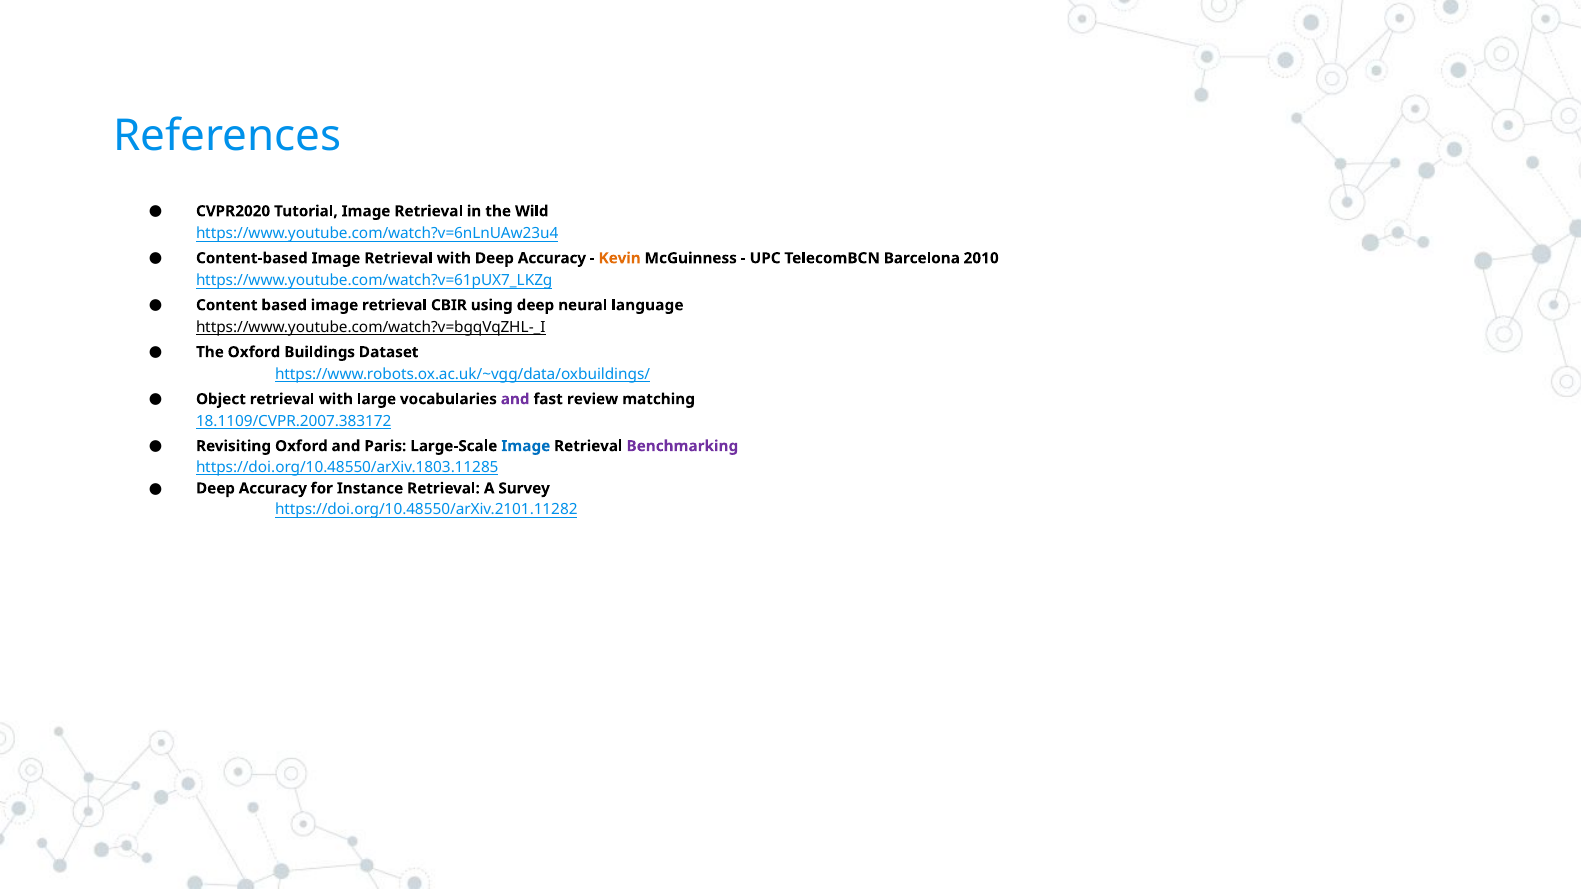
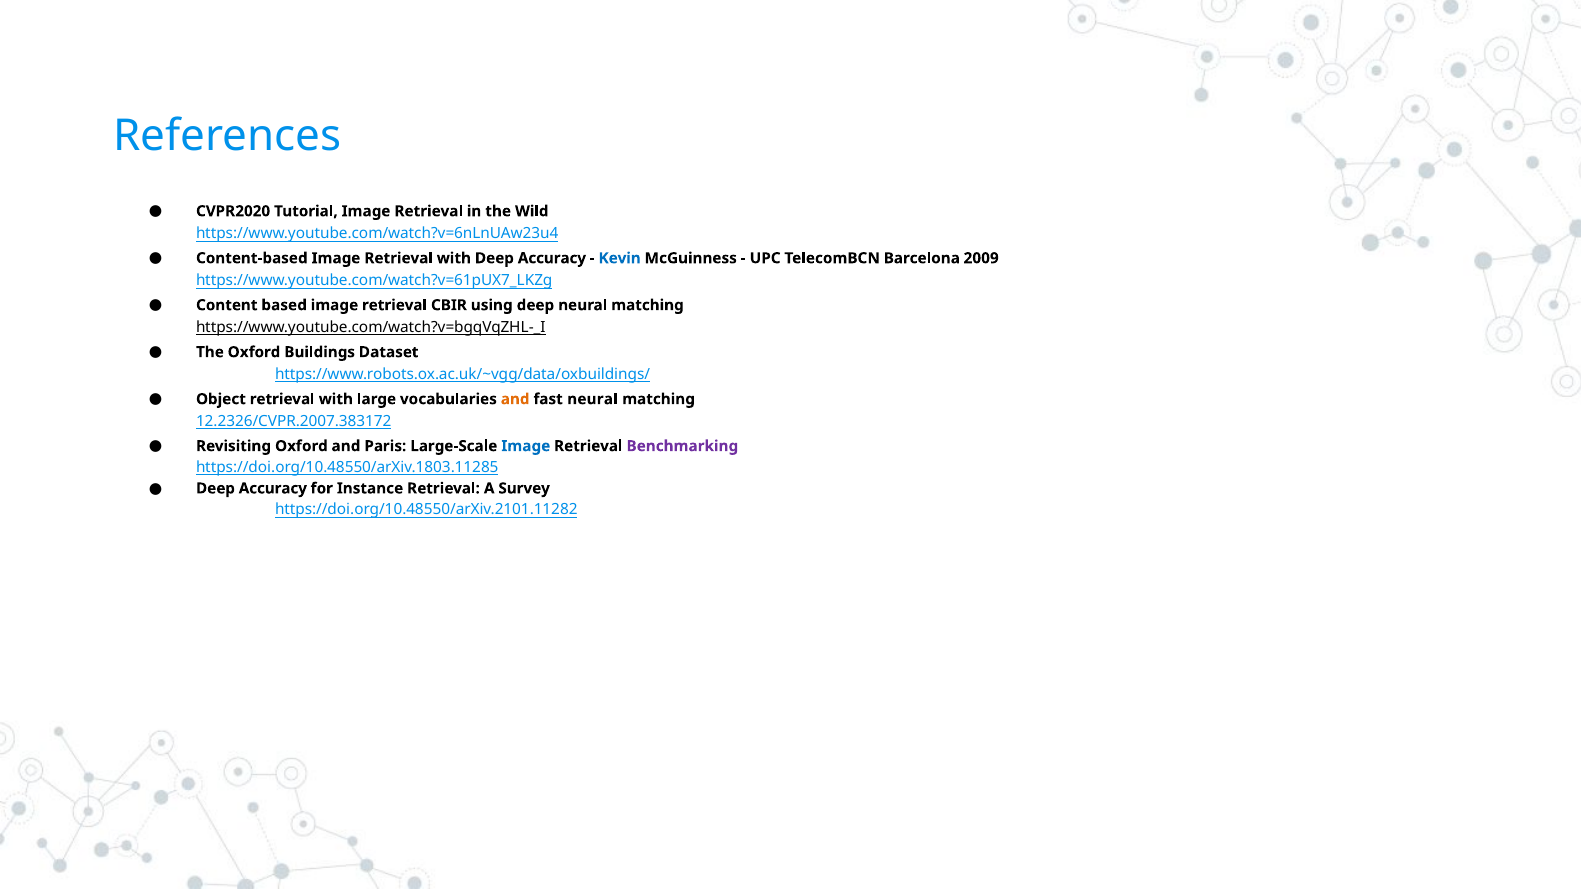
Kevin colour: orange -> blue (620, 258)
2010: 2010 -> 2009 (981, 258)
language: language -> matching (647, 305)
and colour: purple -> orange (515, 399)
fast review: review -> neural (592, 399)
18.1109/CVPR.2007.383172: 18.1109/CVPR.2007.383172 -> 12.2326/CVPR.2007.383172 (294, 422)
